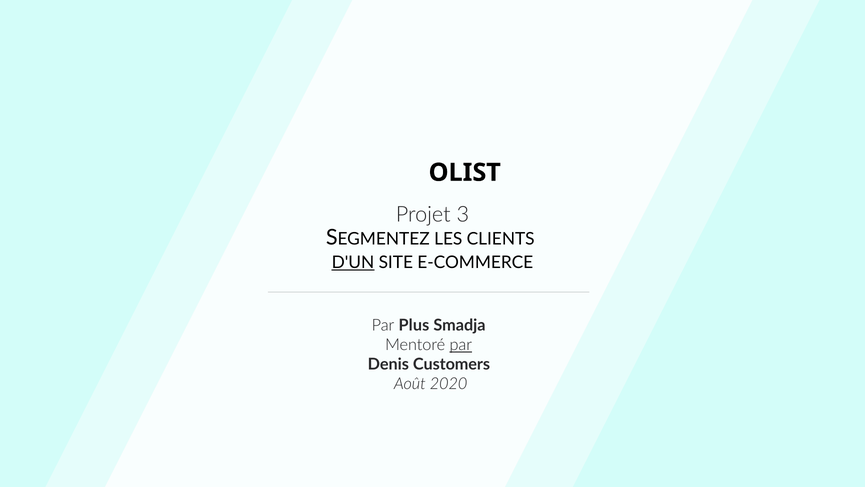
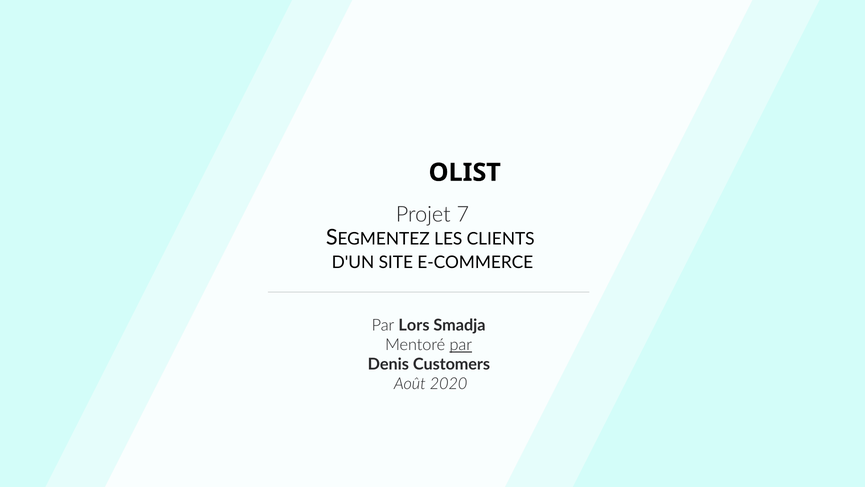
3: 3 -> 7 (463, 215)
D'UN underline: present -> none (353, 262)
Plus: Plus -> Lors (414, 325)
